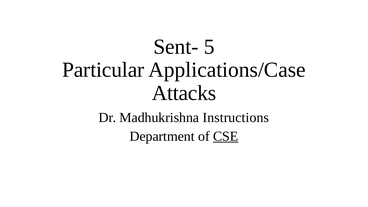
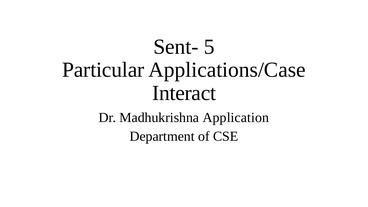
Attacks: Attacks -> Interact (184, 93)
Instructions: Instructions -> Application (236, 117)
CSE underline: present -> none (226, 136)
